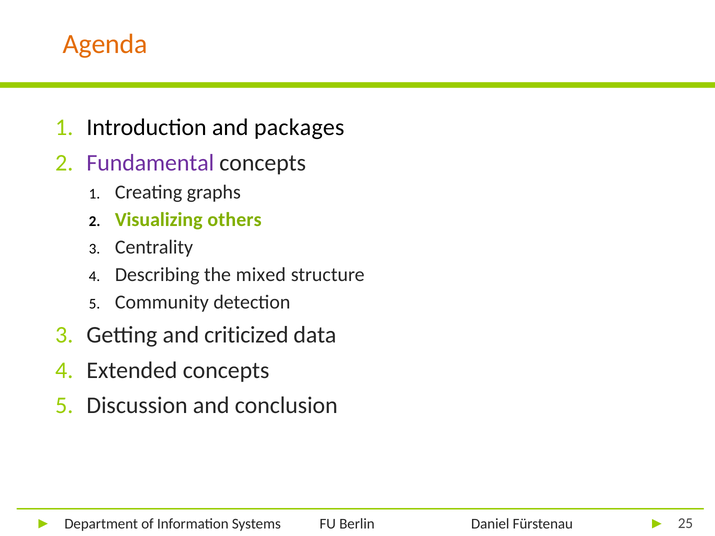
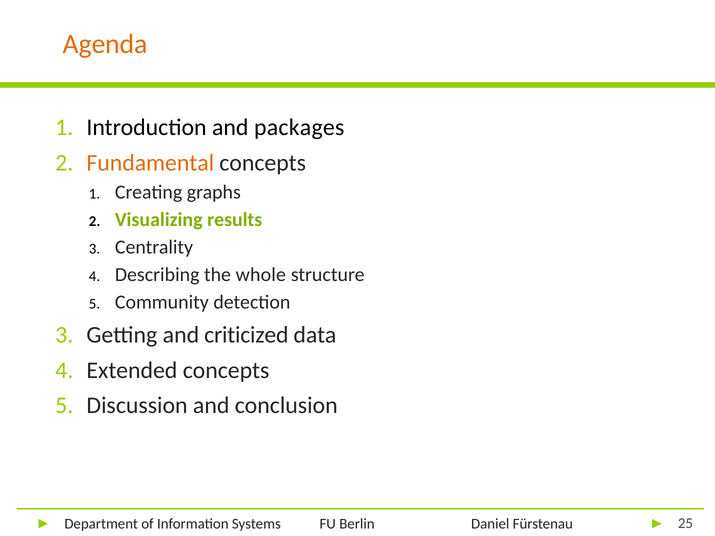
Fundamental colour: purple -> orange (150, 163)
others: others -> results (235, 220)
mixed: mixed -> whole (261, 275)
